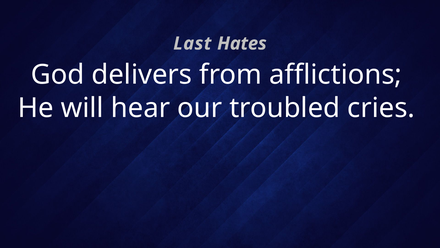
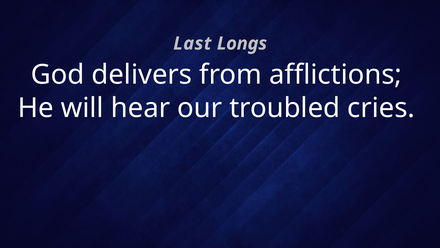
Hates: Hates -> Longs (242, 43)
